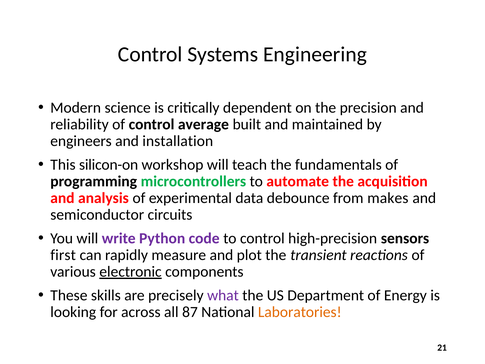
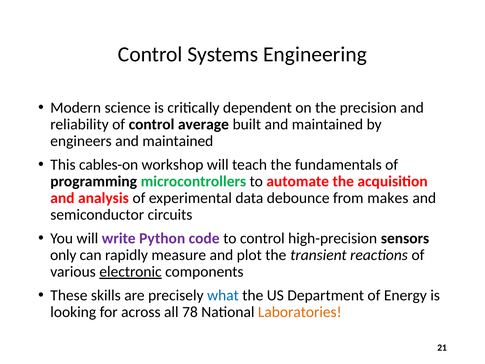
engineers and installation: installation -> maintained (178, 141)
silicon-on: silicon-on -> cables-on (109, 164)
first: first -> only (63, 255)
what colour: purple -> blue (223, 295)
87: 87 -> 78 (190, 312)
